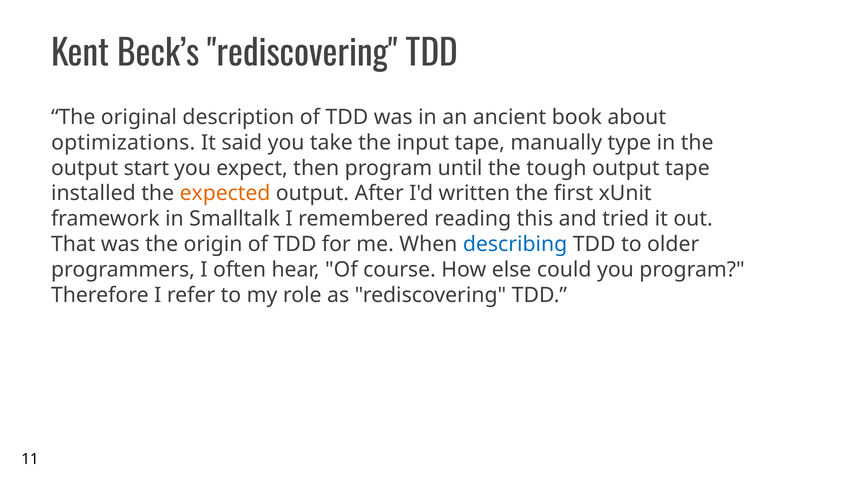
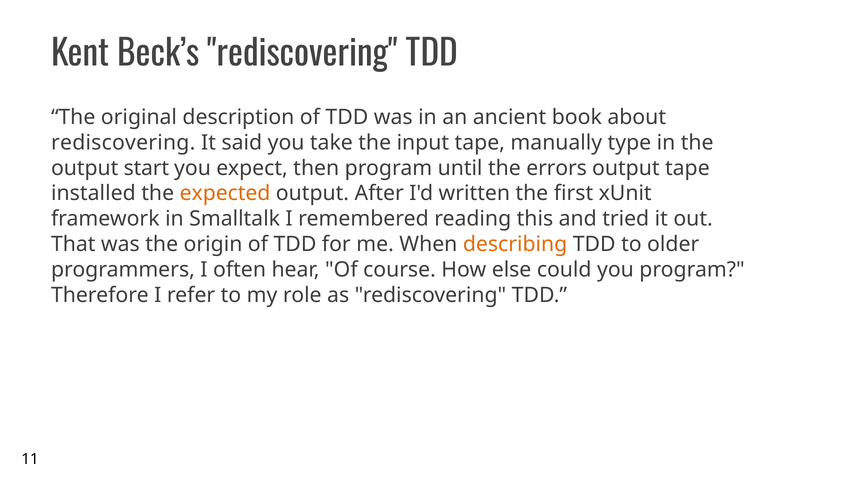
optimizations: optimizations -> rediscovering (123, 143)
tough: tough -> errors (557, 168)
describing colour: blue -> orange (515, 245)
